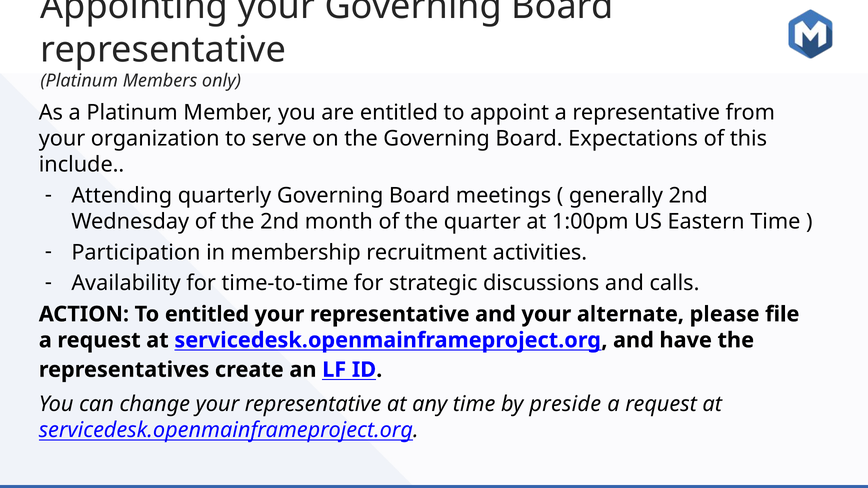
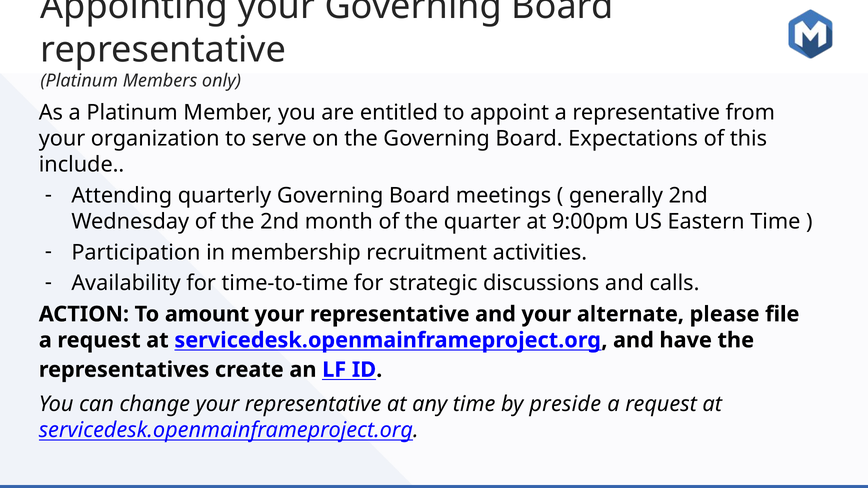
1:00pm: 1:00pm -> 9:00pm (590, 222)
To entitled: entitled -> amount (207, 314)
